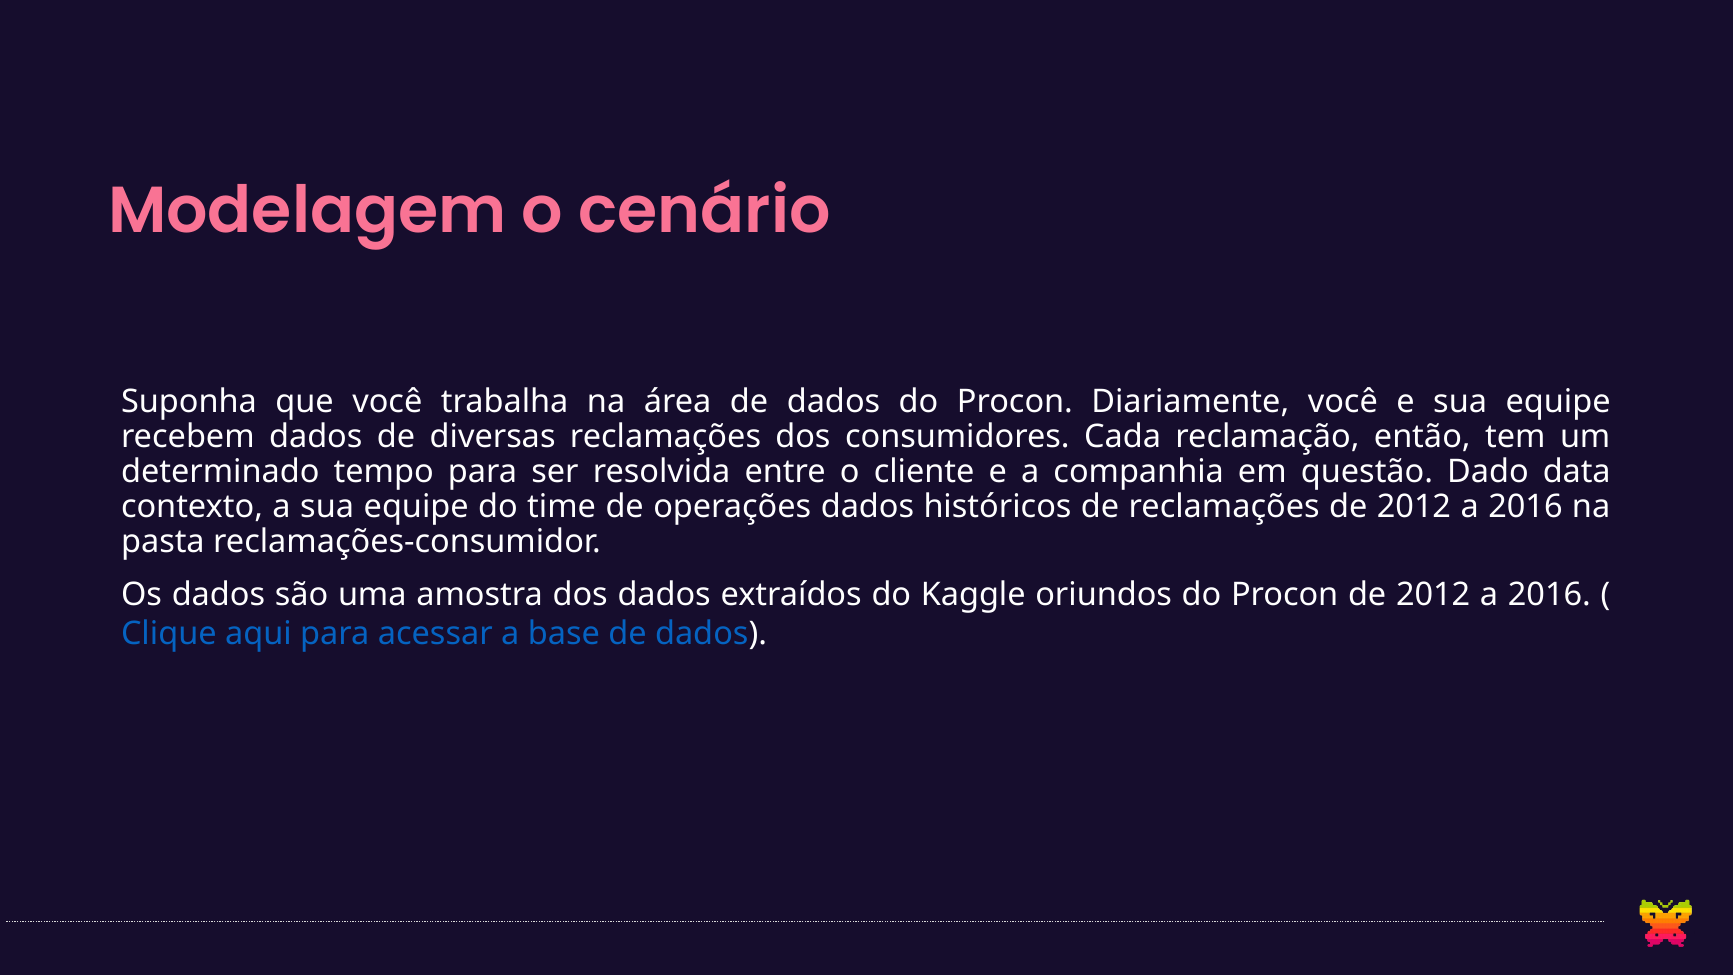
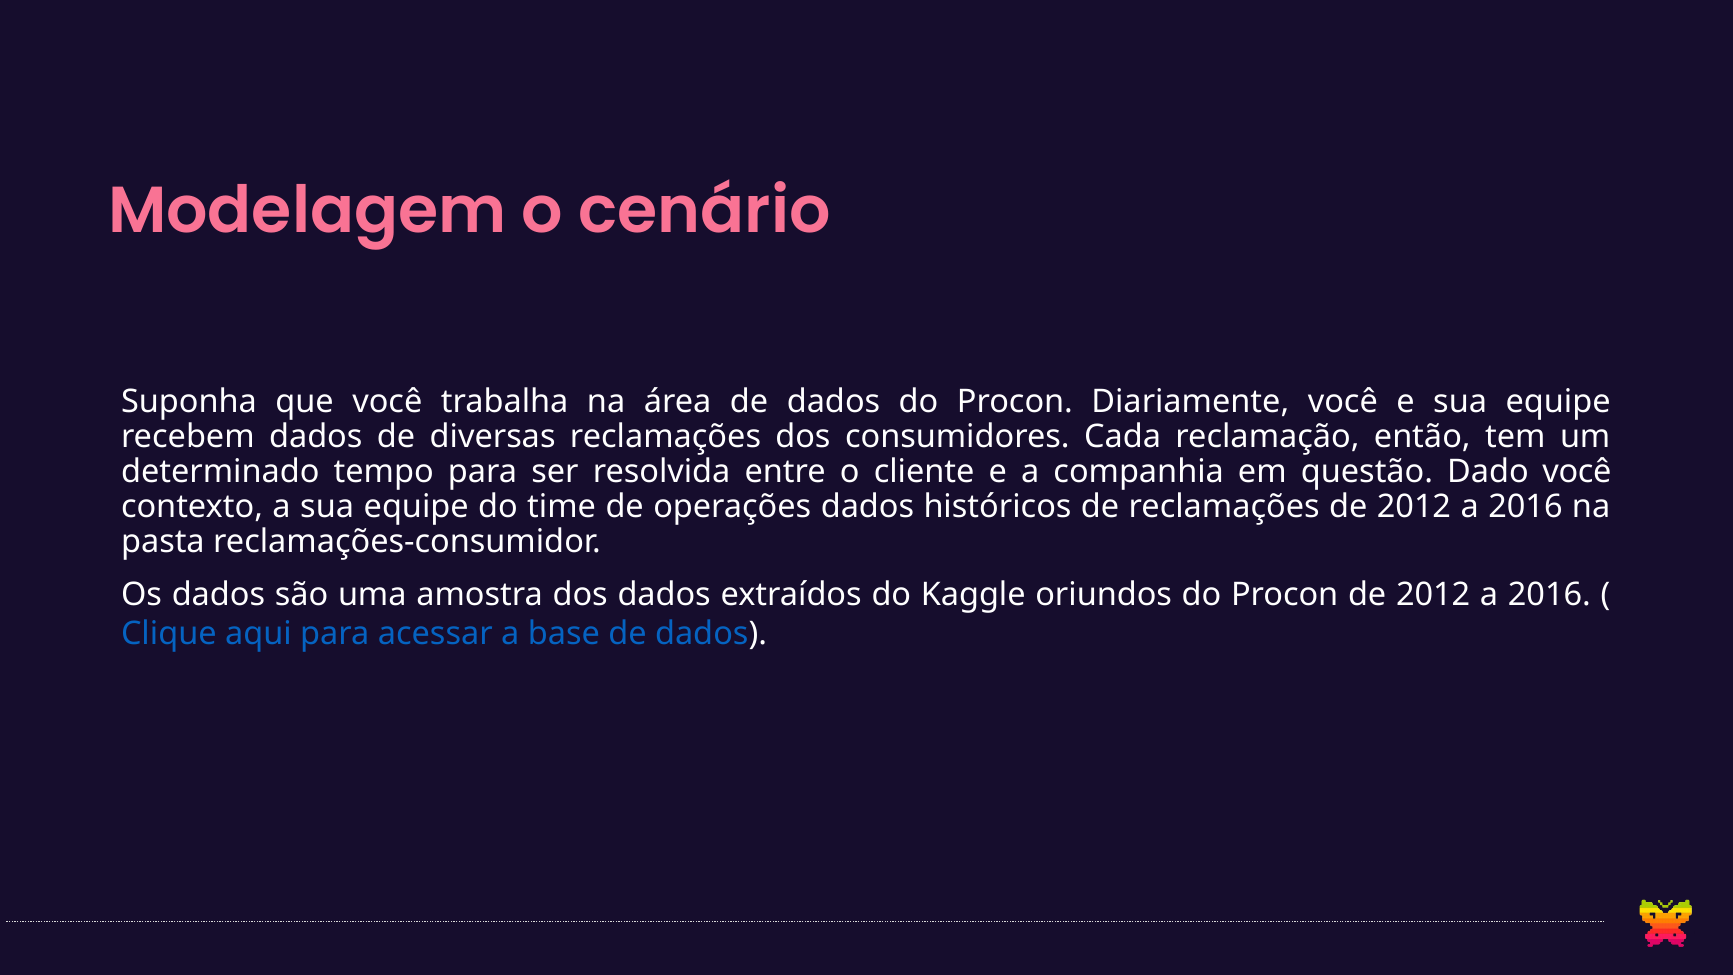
Dado data: data -> você (1577, 472)
